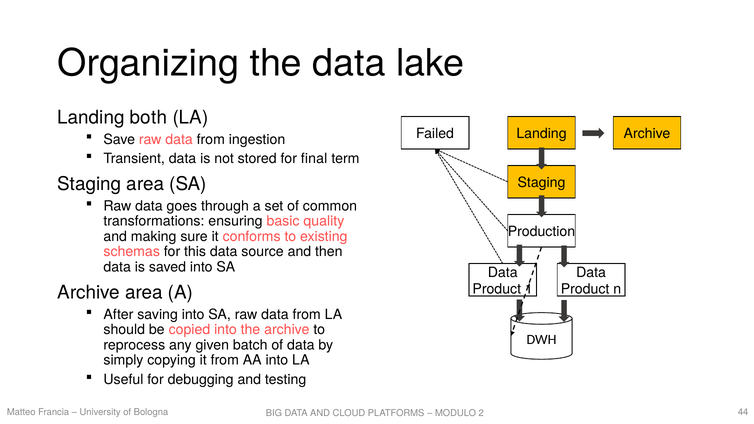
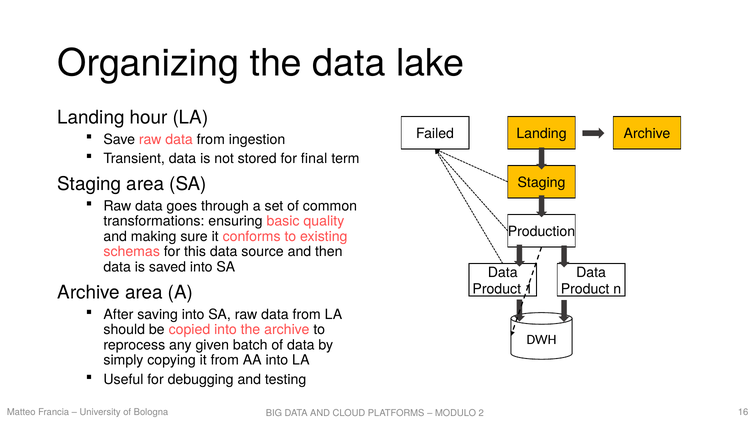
both: both -> hour (149, 118)
44: 44 -> 16 (743, 412)
